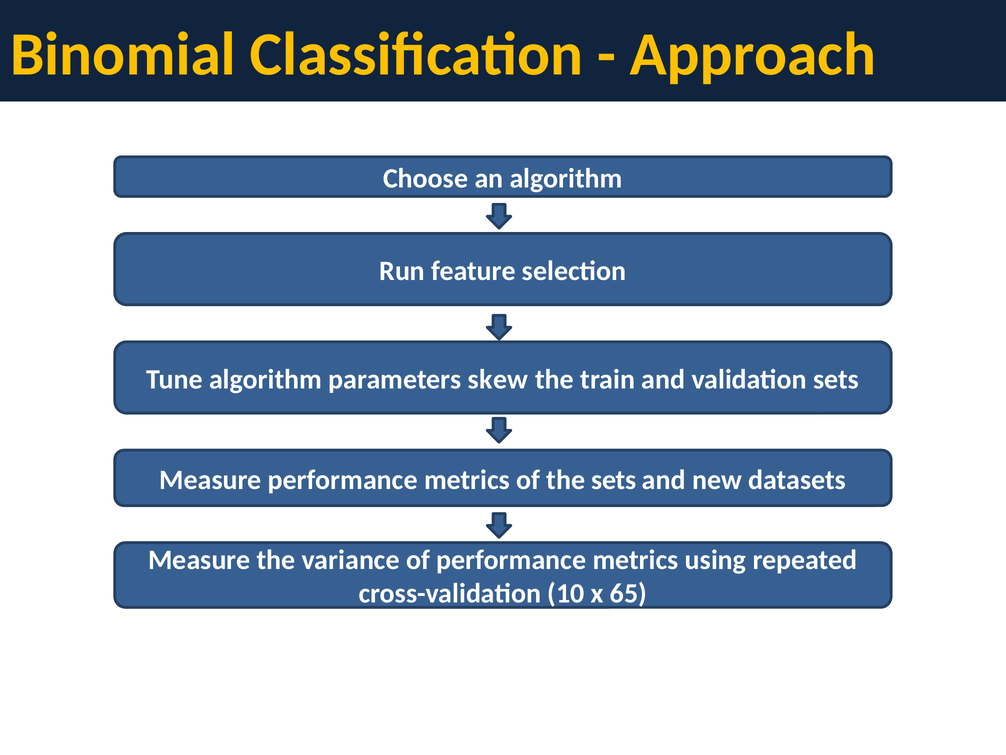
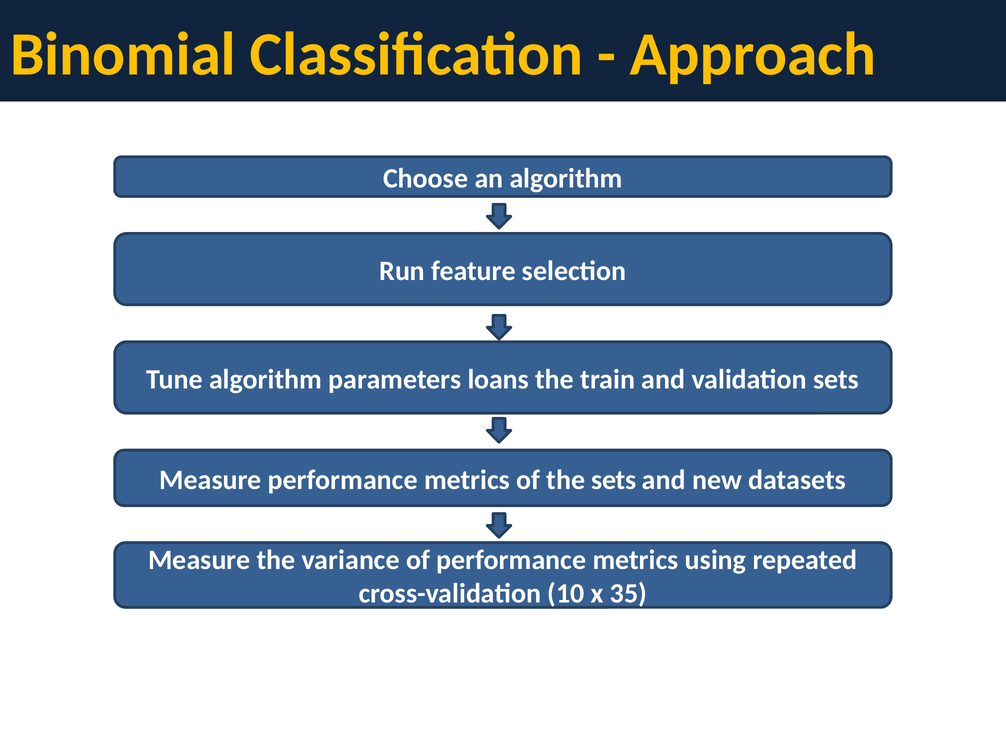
skew: skew -> loans (498, 379)
65: 65 -> 35 (628, 593)
